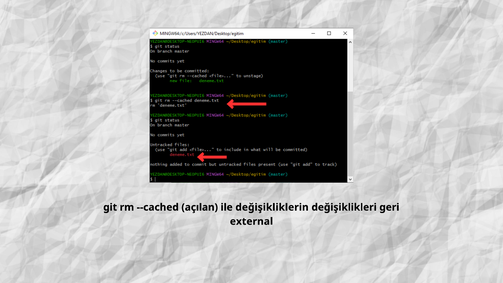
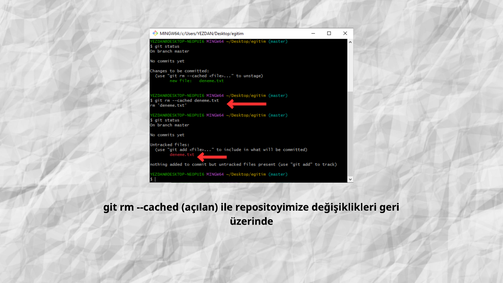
değişikliklerin: değişikliklerin -> repositoyimize (272, 207)
external: external -> üzerinde (252, 221)
